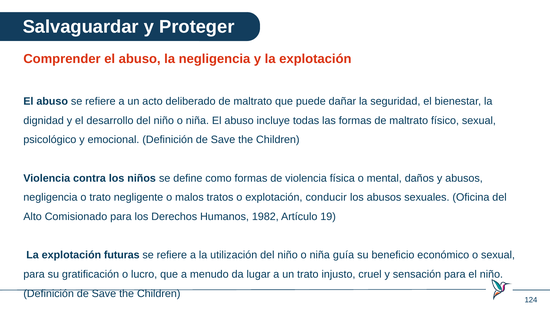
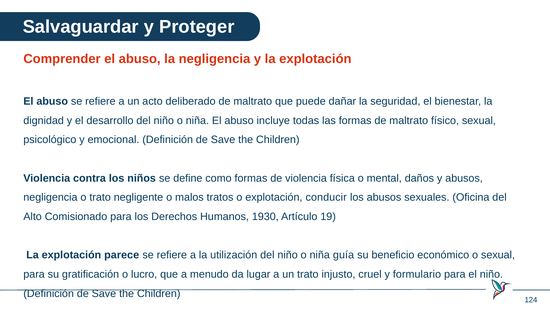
1982: 1982 -> 1930 (265, 217)
futuras: futuras -> parece (122, 255)
sensación: sensación -> formulario (417, 275)
